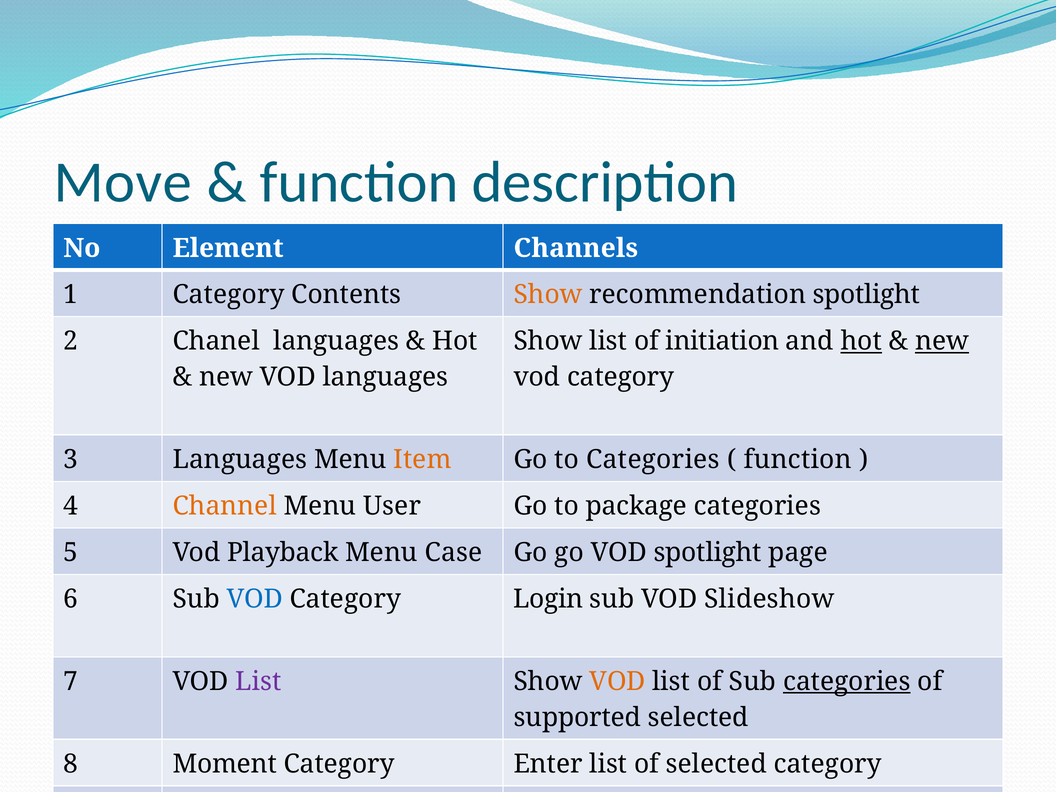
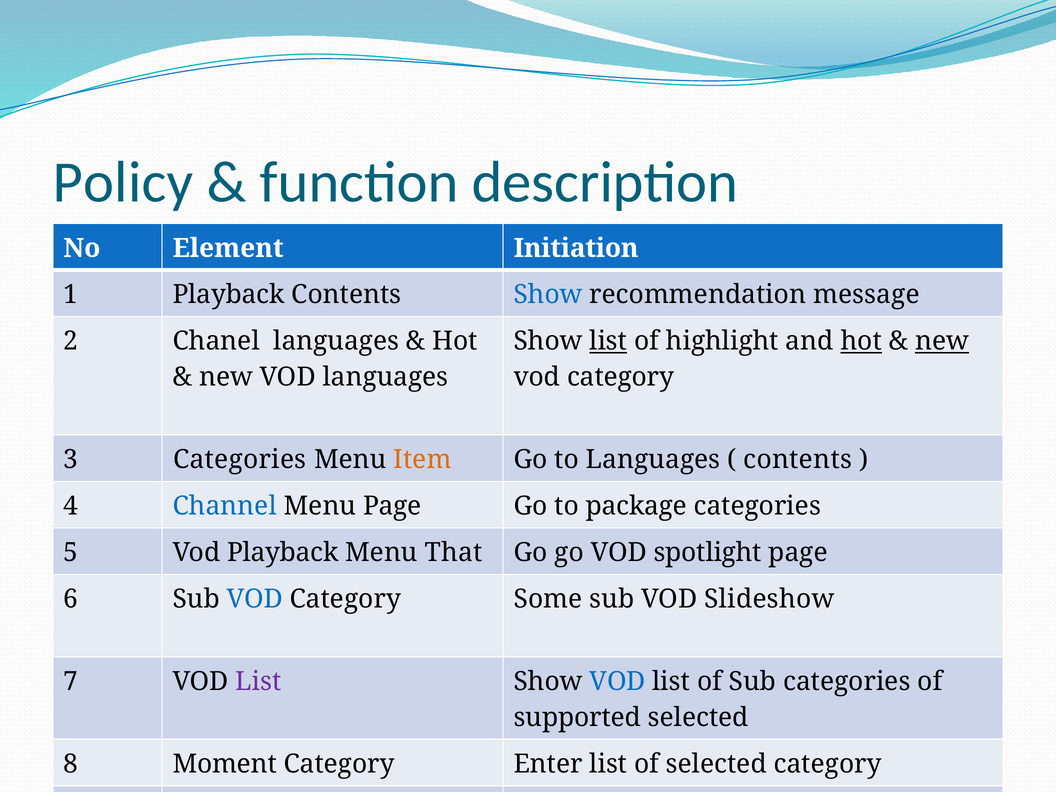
Move: Move -> Policy (123, 182)
Channels: Channels -> Initiation (576, 248)
1 Category: Category -> Playback (229, 295)
Show colour: orange -> blue (548, 295)
recommendation spotlight: spotlight -> message (866, 295)
list underline: none -> present (608, 341)
initiation: initiation -> highlight (722, 341)
3 Languages: Languages -> Categories (240, 460)
to Categories: Categories -> Languages (653, 460)
function: function -> contents (798, 460)
Channel colour: orange -> blue (225, 506)
Menu User: User -> Page (392, 506)
Case: Case -> That (454, 553)
Login: Login -> Some (548, 599)
VOD colour: orange -> blue (618, 682)
categories underline: present -> none (847, 682)
